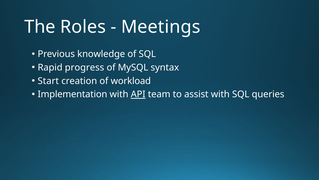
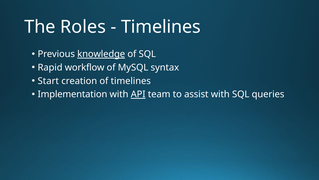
Meetings: Meetings -> Timelines (161, 27)
knowledge underline: none -> present (101, 54)
progress: progress -> workflow (85, 67)
of workload: workload -> timelines (131, 81)
